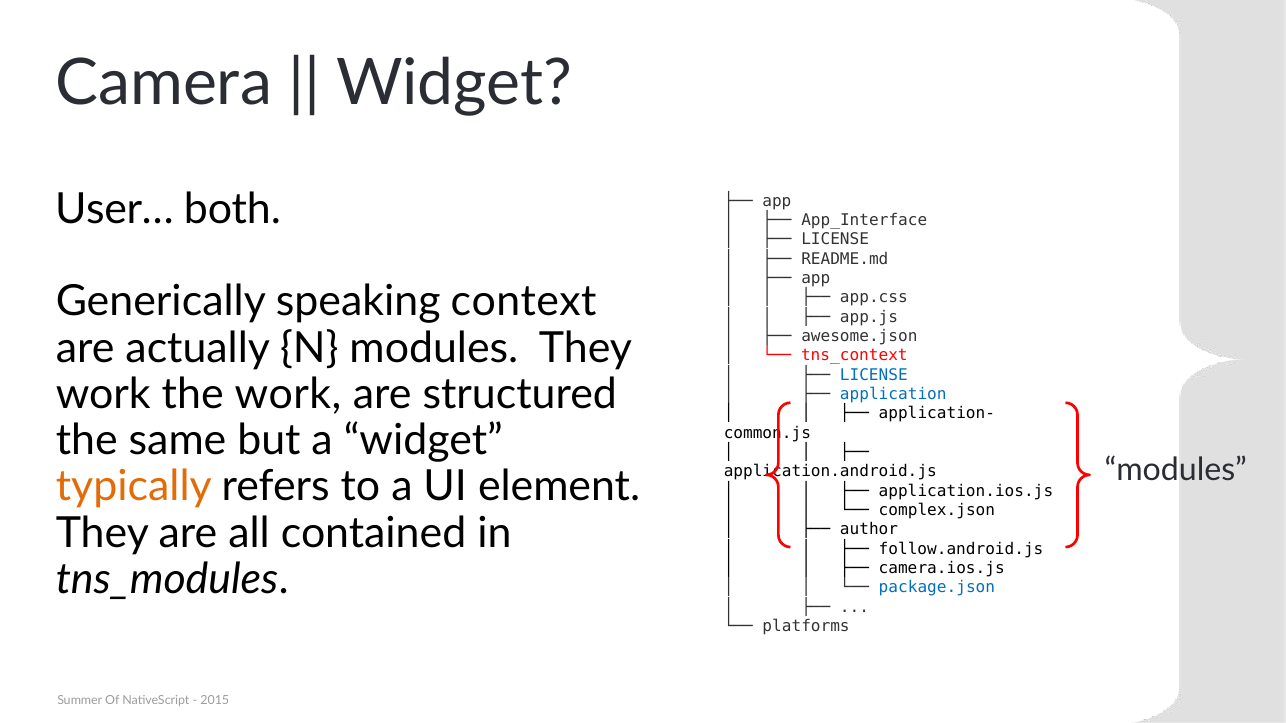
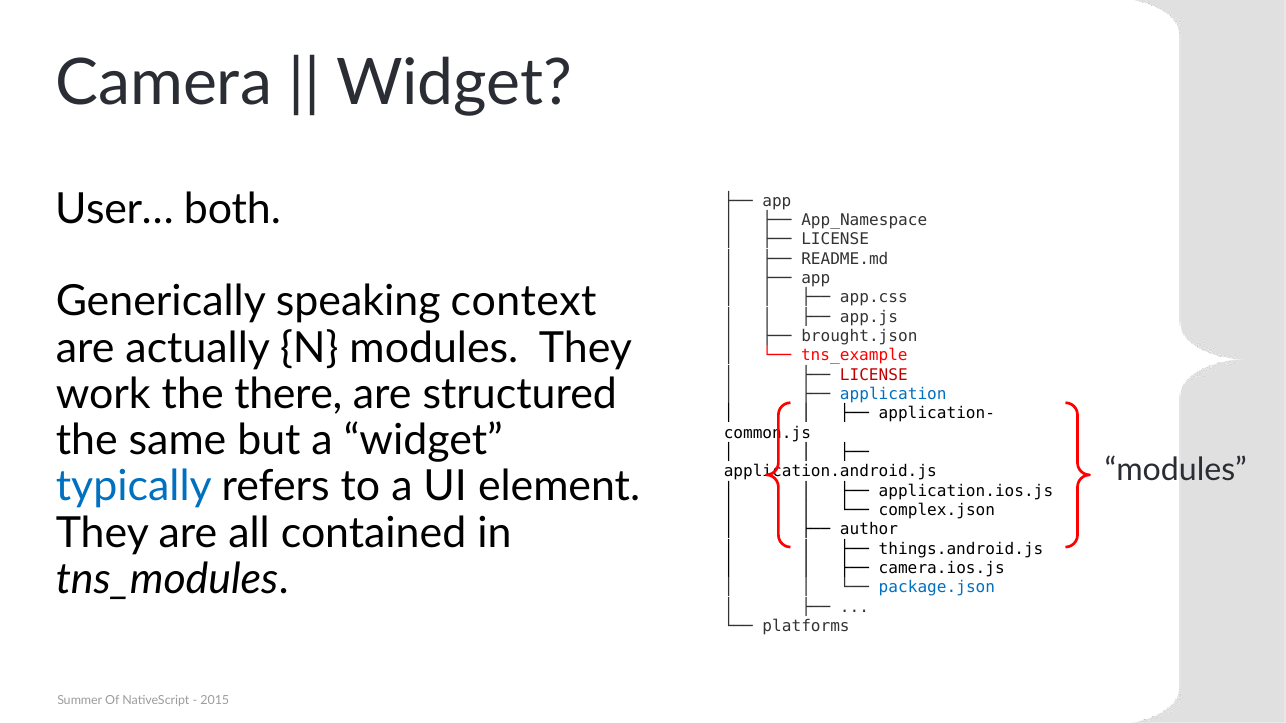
App_Interface: App_Interface -> App_Namespace (864, 220)
awesome.json: awesome.json -> brought.json (859, 336)
tns_context: tns_context -> tns_example (854, 356)
LICENSE colour: blue -> red (874, 375)
the work: work -> there (288, 394)
typically colour: orange -> blue (134, 487)
follow.android.js: follow.android.js -> things.android.js (961, 549)
